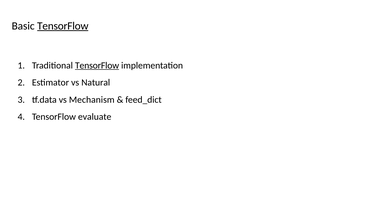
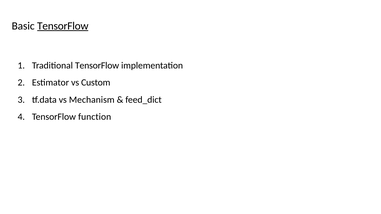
TensorFlow underline: present -> none (97, 66)
Natural: Natural -> Custom (96, 83)
evaluate: evaluate -> function (95, 117)
